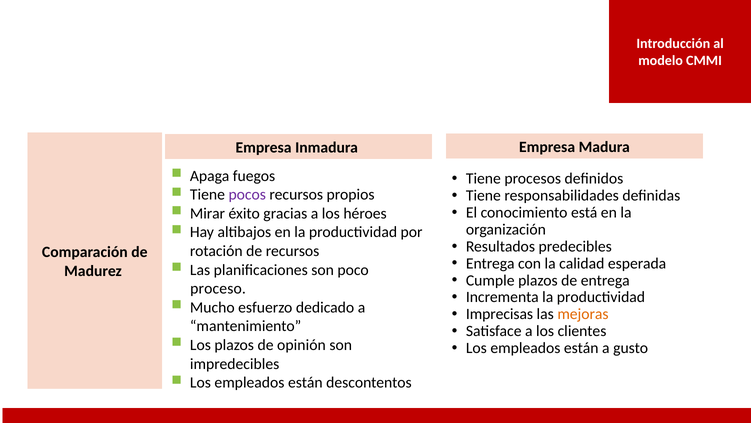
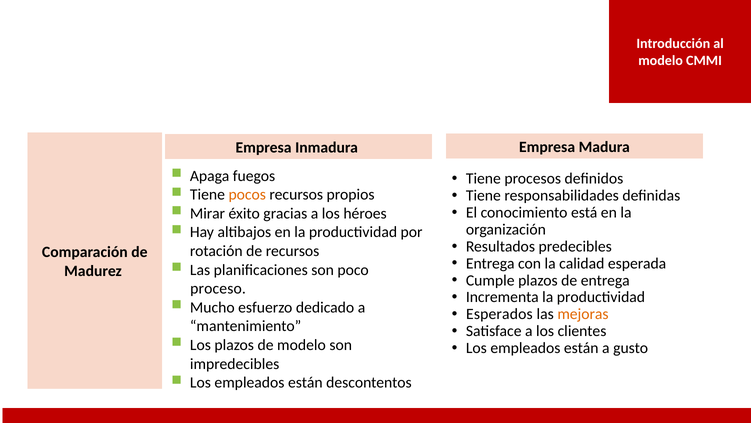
pocos colour: purple -> orange (247, 194)
Imprecisas: Imprecisas -> Esperados (499, 314)
de opinión: opinión -> modelo (301, 345)
